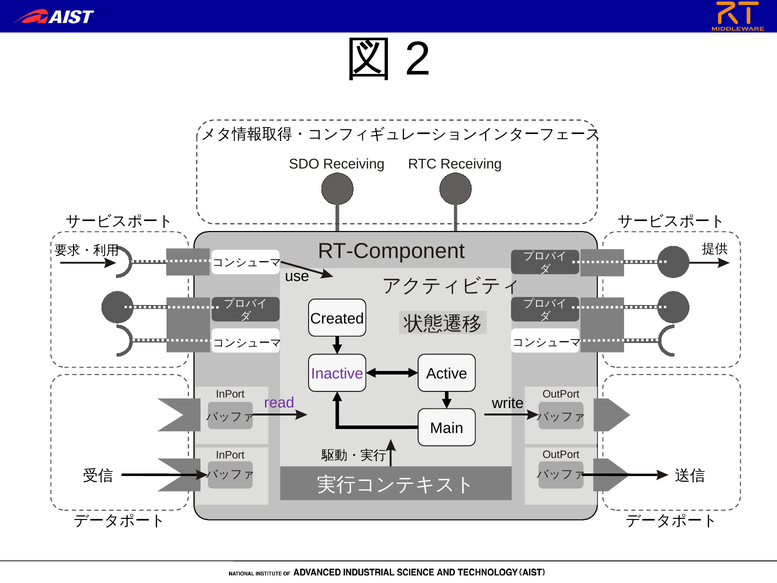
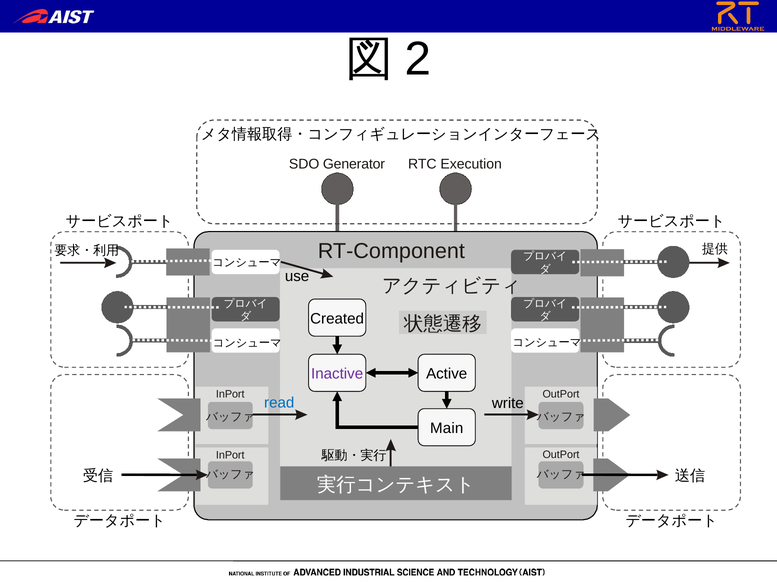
SDO Receiving: Receiving -> Generator (354, 164)
RTC Receiving: Receiving -> Execution (471, 164)
read colour: purple -> blue (279, 403)
